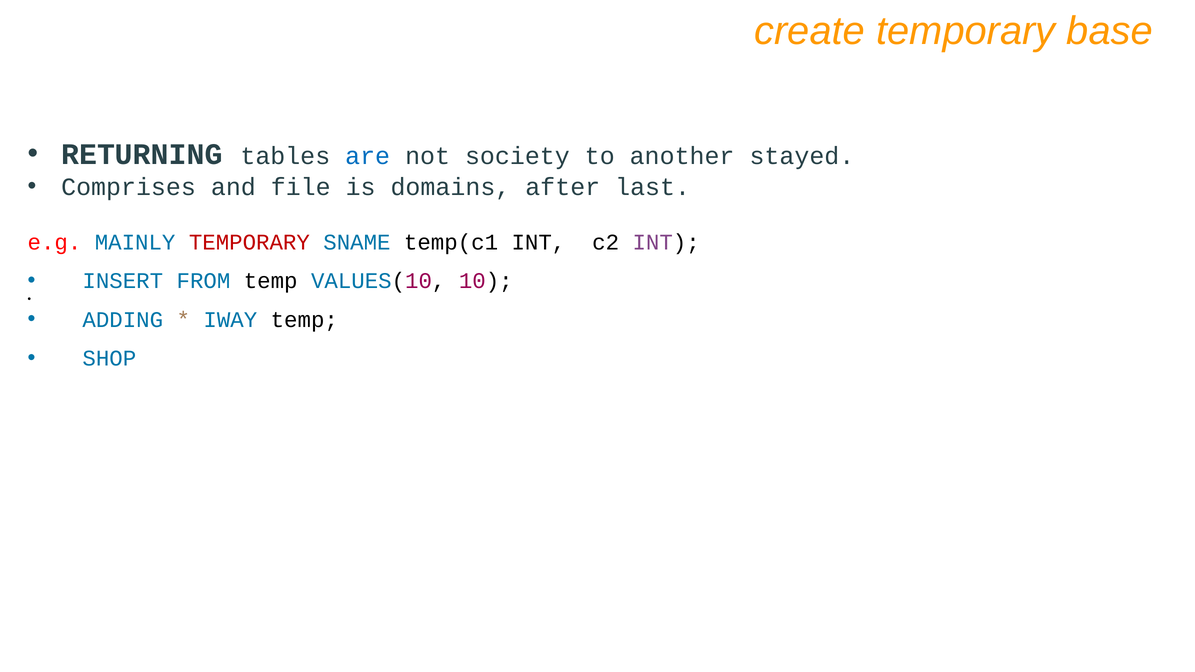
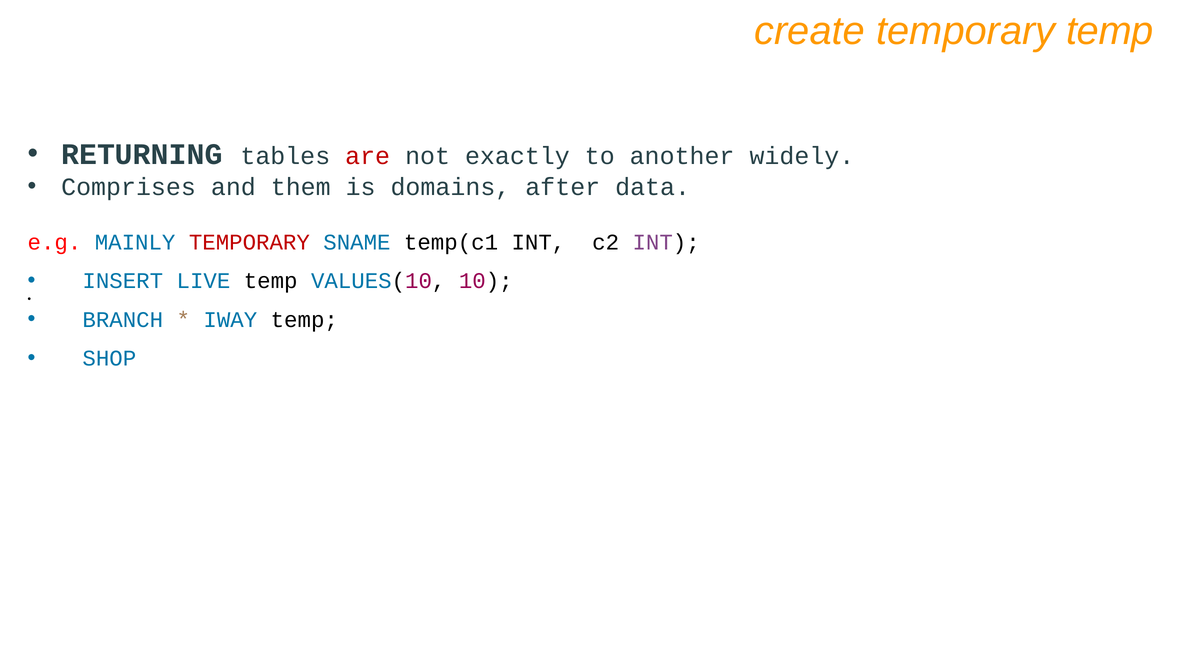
temporary base: base -> temp (1110, 31)
are colour: blue -> red (368, 156)
society: society -> exactly (517, 156)
stayed: stayed -> widely (802, 156)
file: file -> them (301, 187)
last: last -> data (653, 187)
FROM: FROM -> LIVE (203, 281)
ADDING: ADDING -> BRANCH (123, 320)
